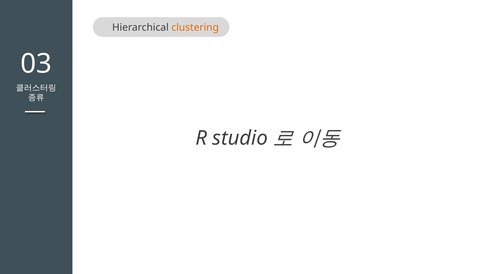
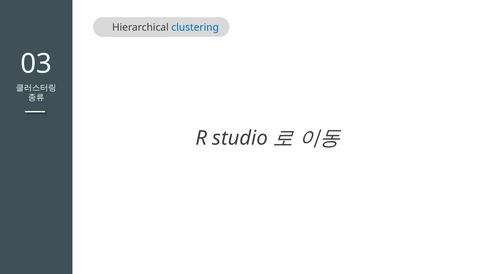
clustering colour: orange -> blue (195, 28)
